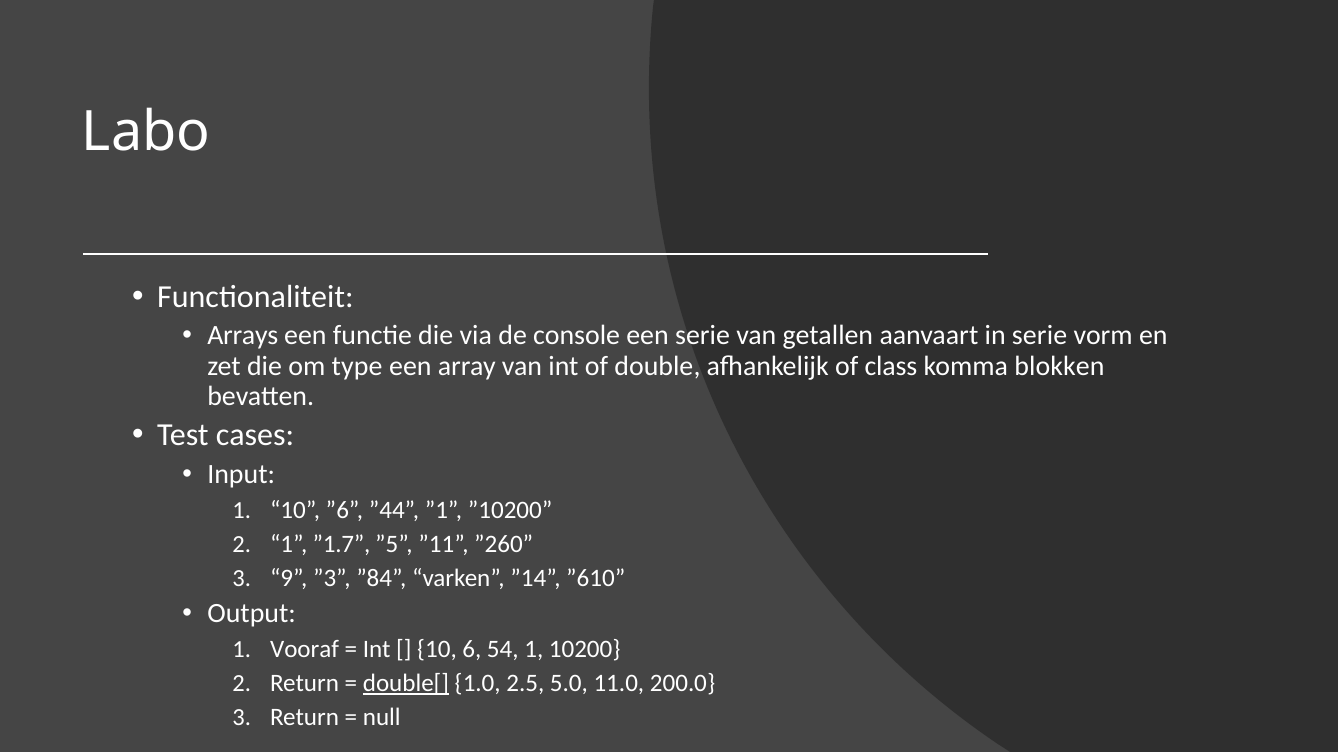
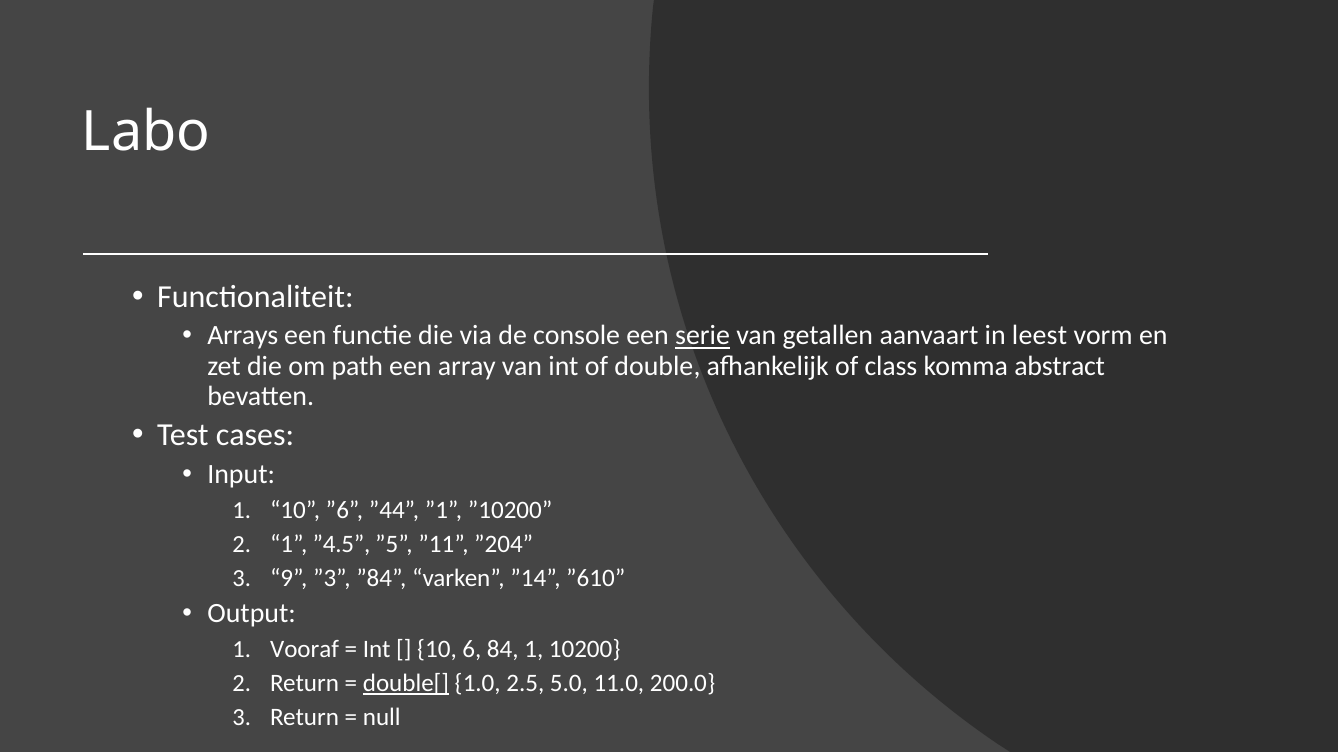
serie underline: none -> present (703, 336)
in serie: serie -> leest (1040, 336)
type: type -> path (357, 366)
blokken: blokken -> abstract (1060, 366)
”1.7: ”1.7 -> ”4.5 (341, 545)
”260: ”260 -> ”204 (504, 545)
54: 54 -> 84 (503, 650)
